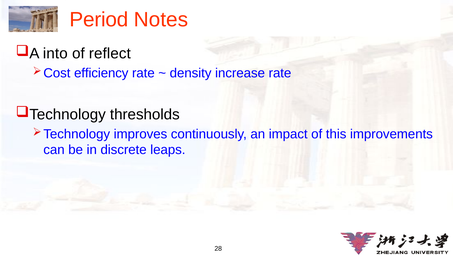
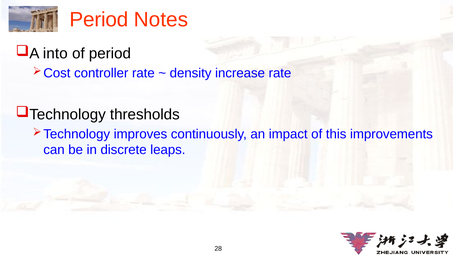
of reflect: reflect -> period (110, 54)
efficiency: efficiency -> controller (101, 73)
